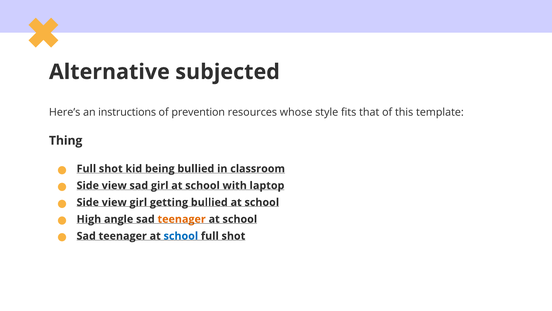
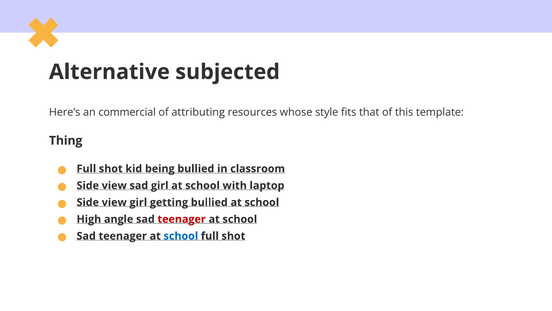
instructions: instructions -> commercial (127, 112)
prevention: prevention -> attributing (198, 112)
teenager colour: orange -> red (182, 219)
